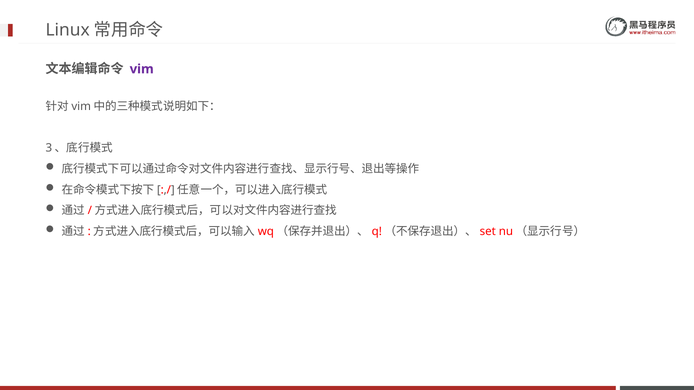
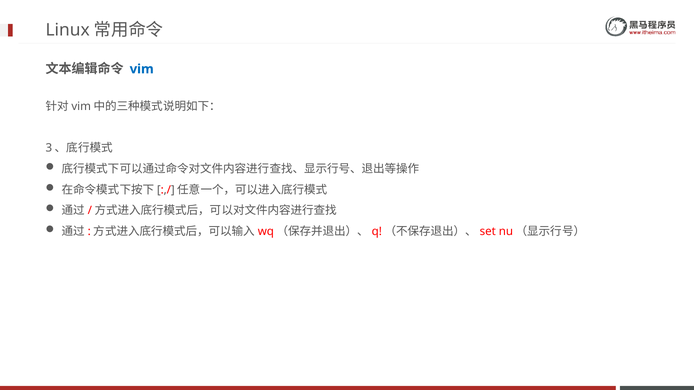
vim colour: purple -> blue (142, 69)
